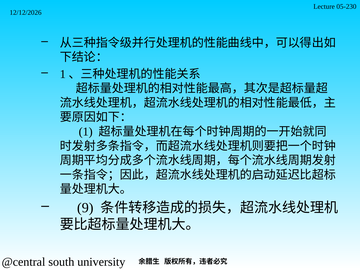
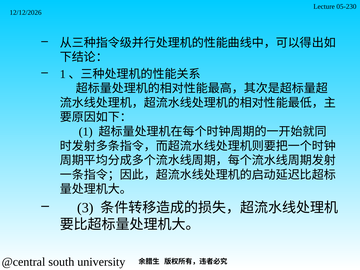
9: 9 -> 3 (85, 208)
